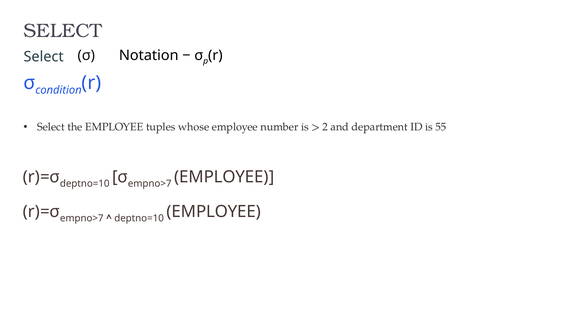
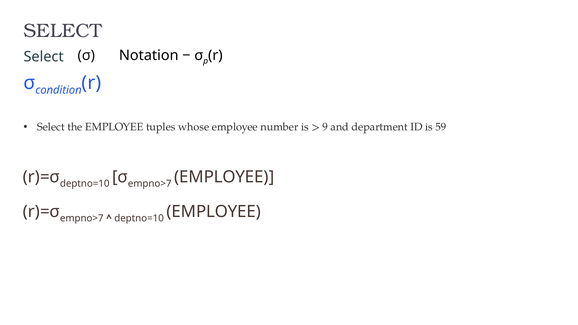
2: 2 -> 9 (325, 127)
55: 55 -> 59 (441, 127)
